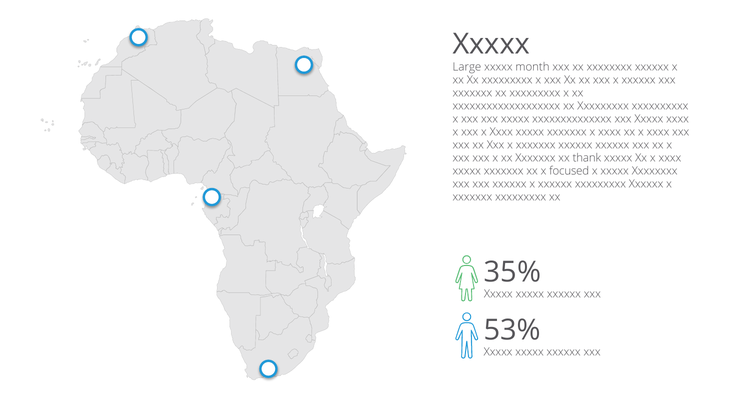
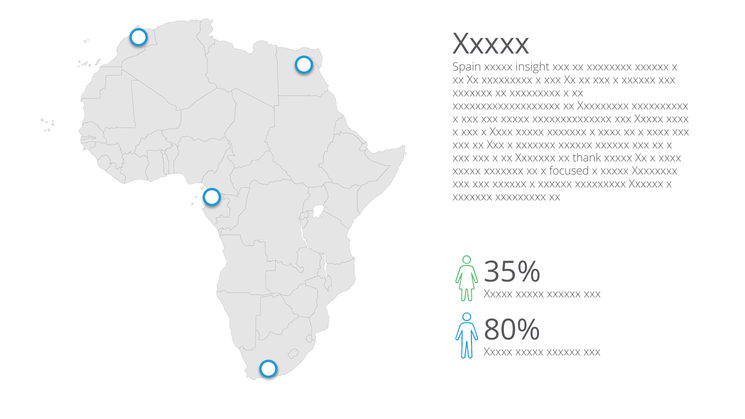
Large: Large -> Spain (467, 67)
month: month -> insight (532, 67)
53%: 53% -> 80% (512, 330)
